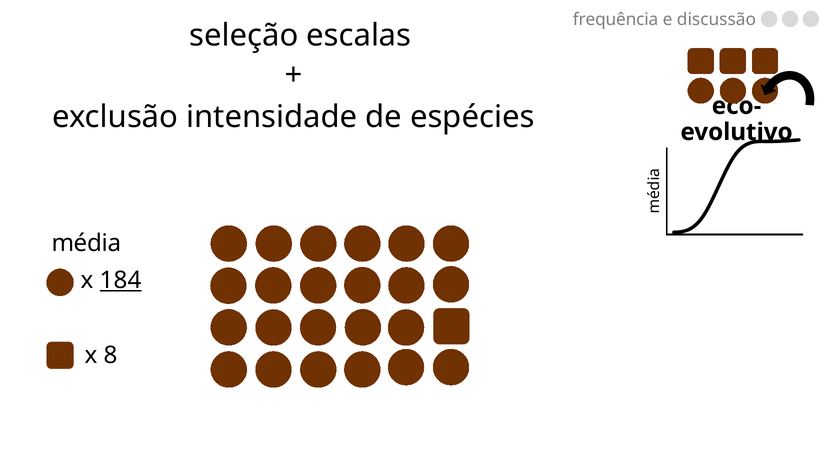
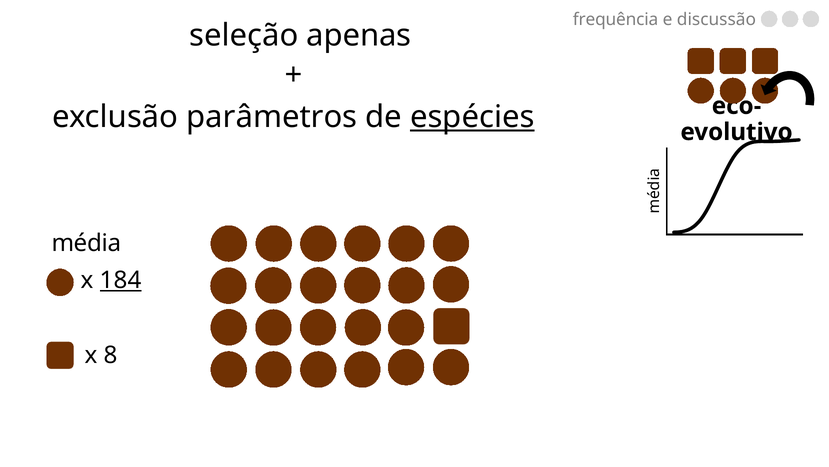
escalas: escalas -> apenas (359, 35)
intensidade: intensidade -> parâmetros (272, 117)
espécies underline: none -> present (472, 117)
